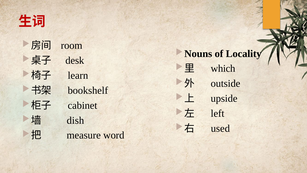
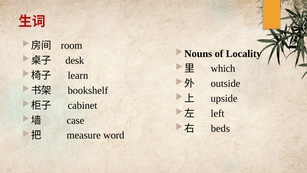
dish: dish -> case (75, 120)
used: used -> beds (220, 128)
